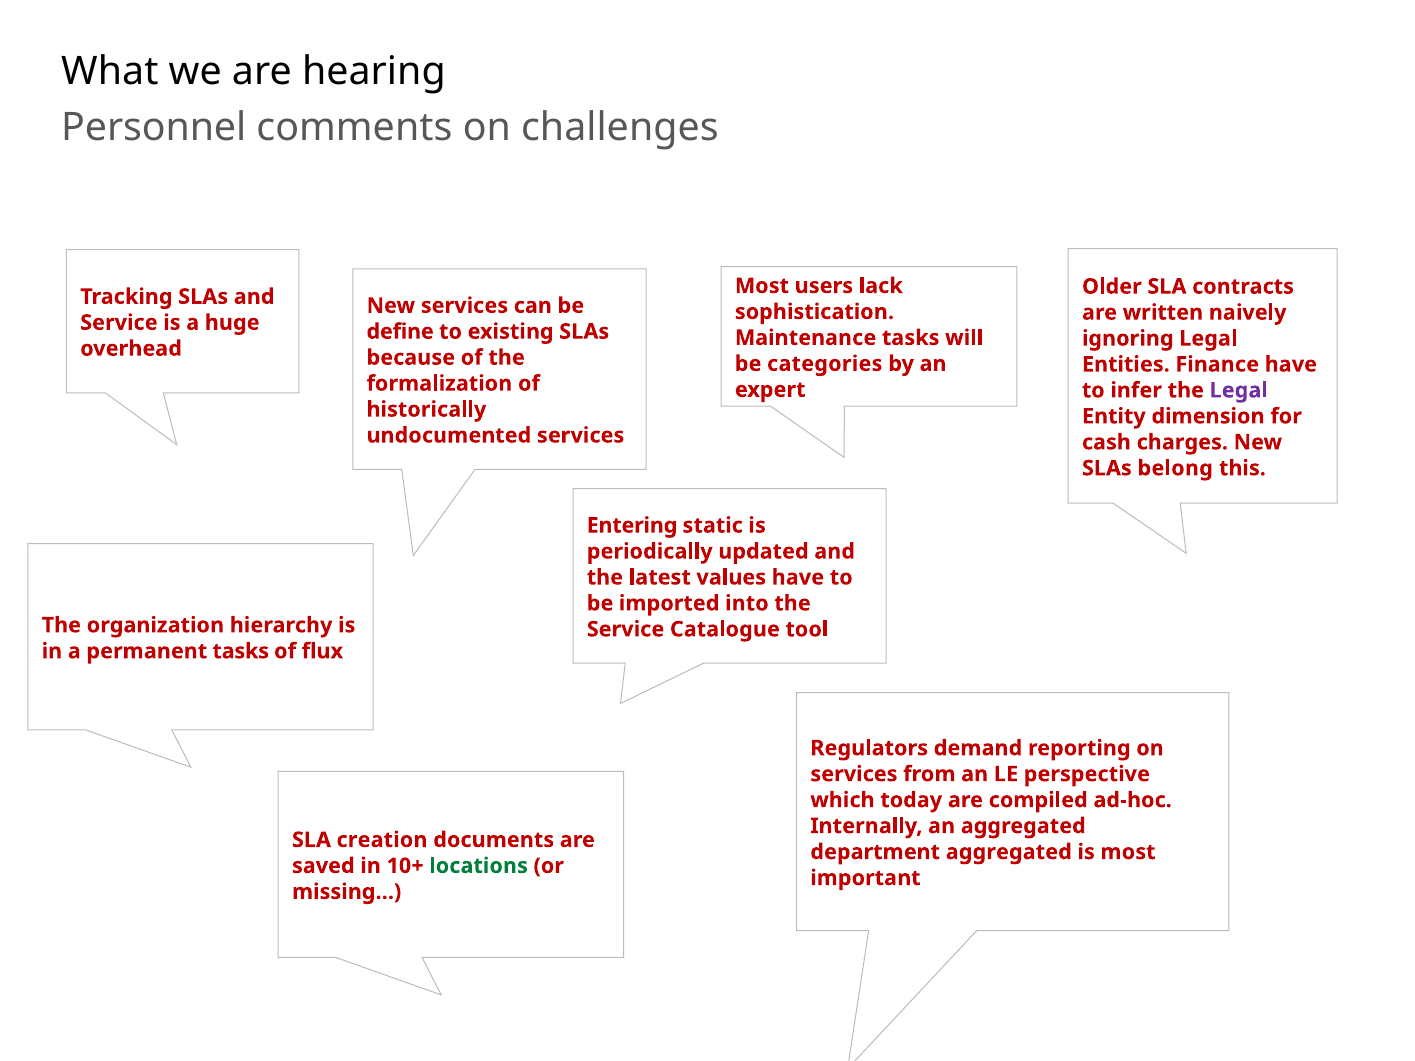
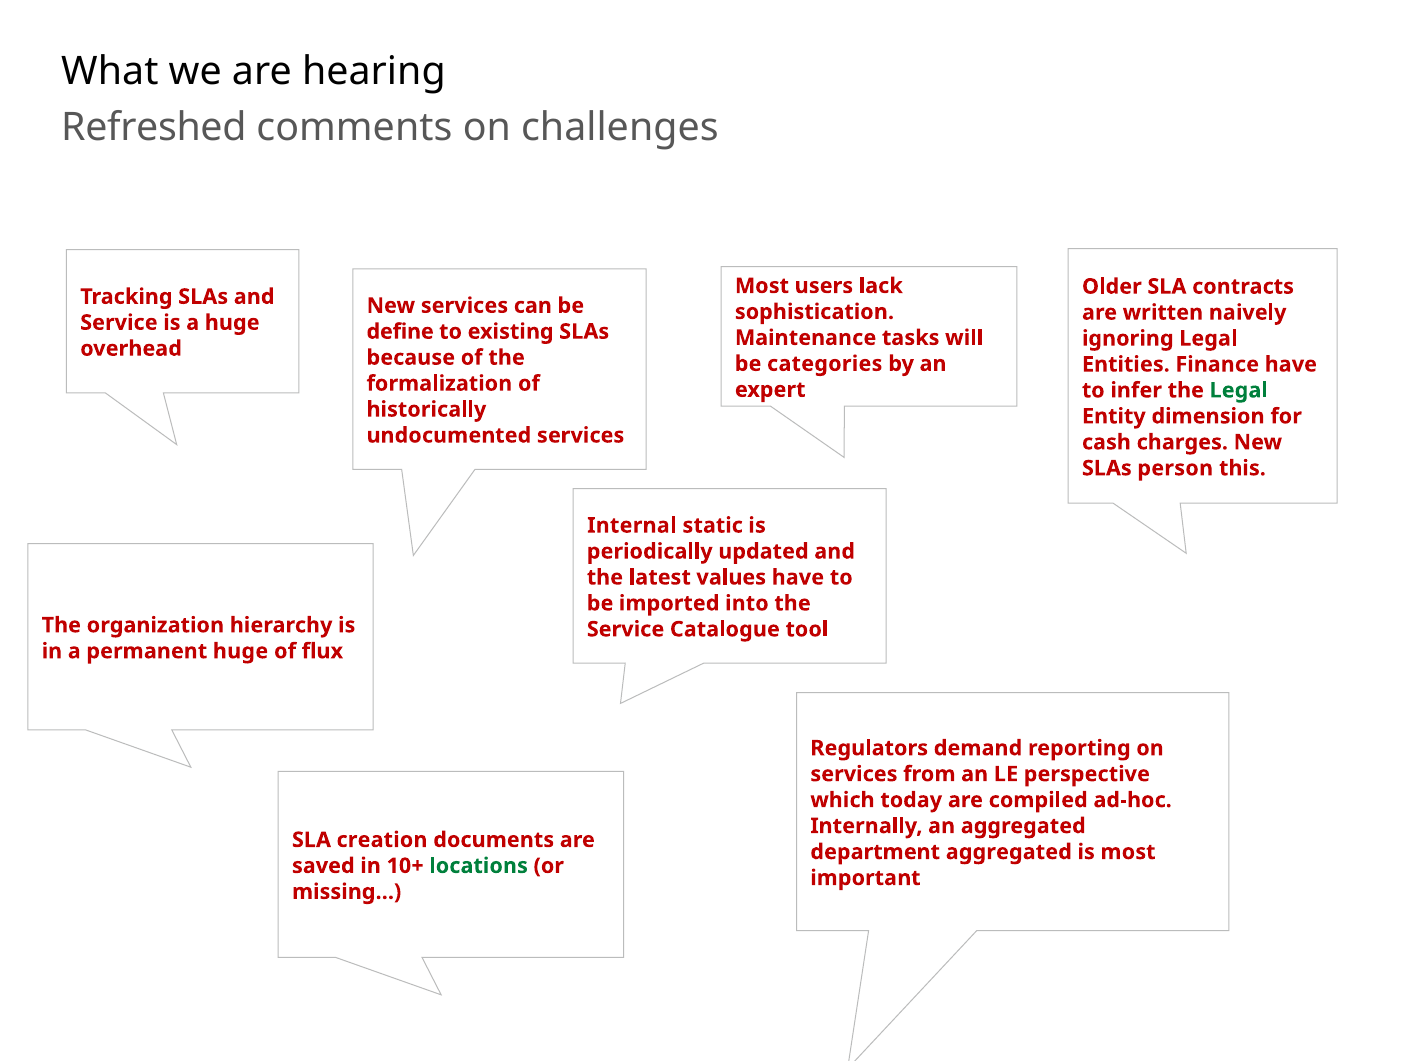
Personnel: Personnel -> Refreshed (154, 127)
Legal colour: purple -> green (1239, 390)
belong: belong -> person (1175, 468)
Entering: Entering -> Internal (632, 526)
permanent tasks: tasks -> huge (241, 651)
